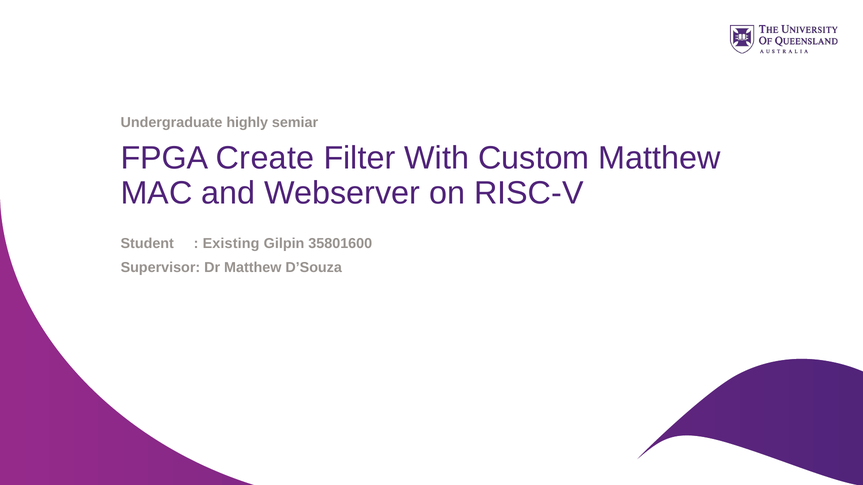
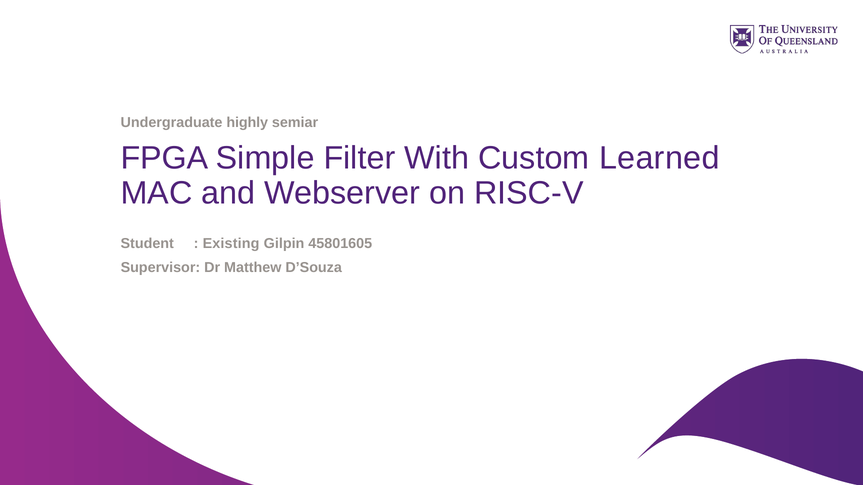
Create: Create -> Simple (265, 158)
Custom Matthew: Matthew -> Learned (659, 158)
35801600: 35801600 -> 45801605 (340, 244)
